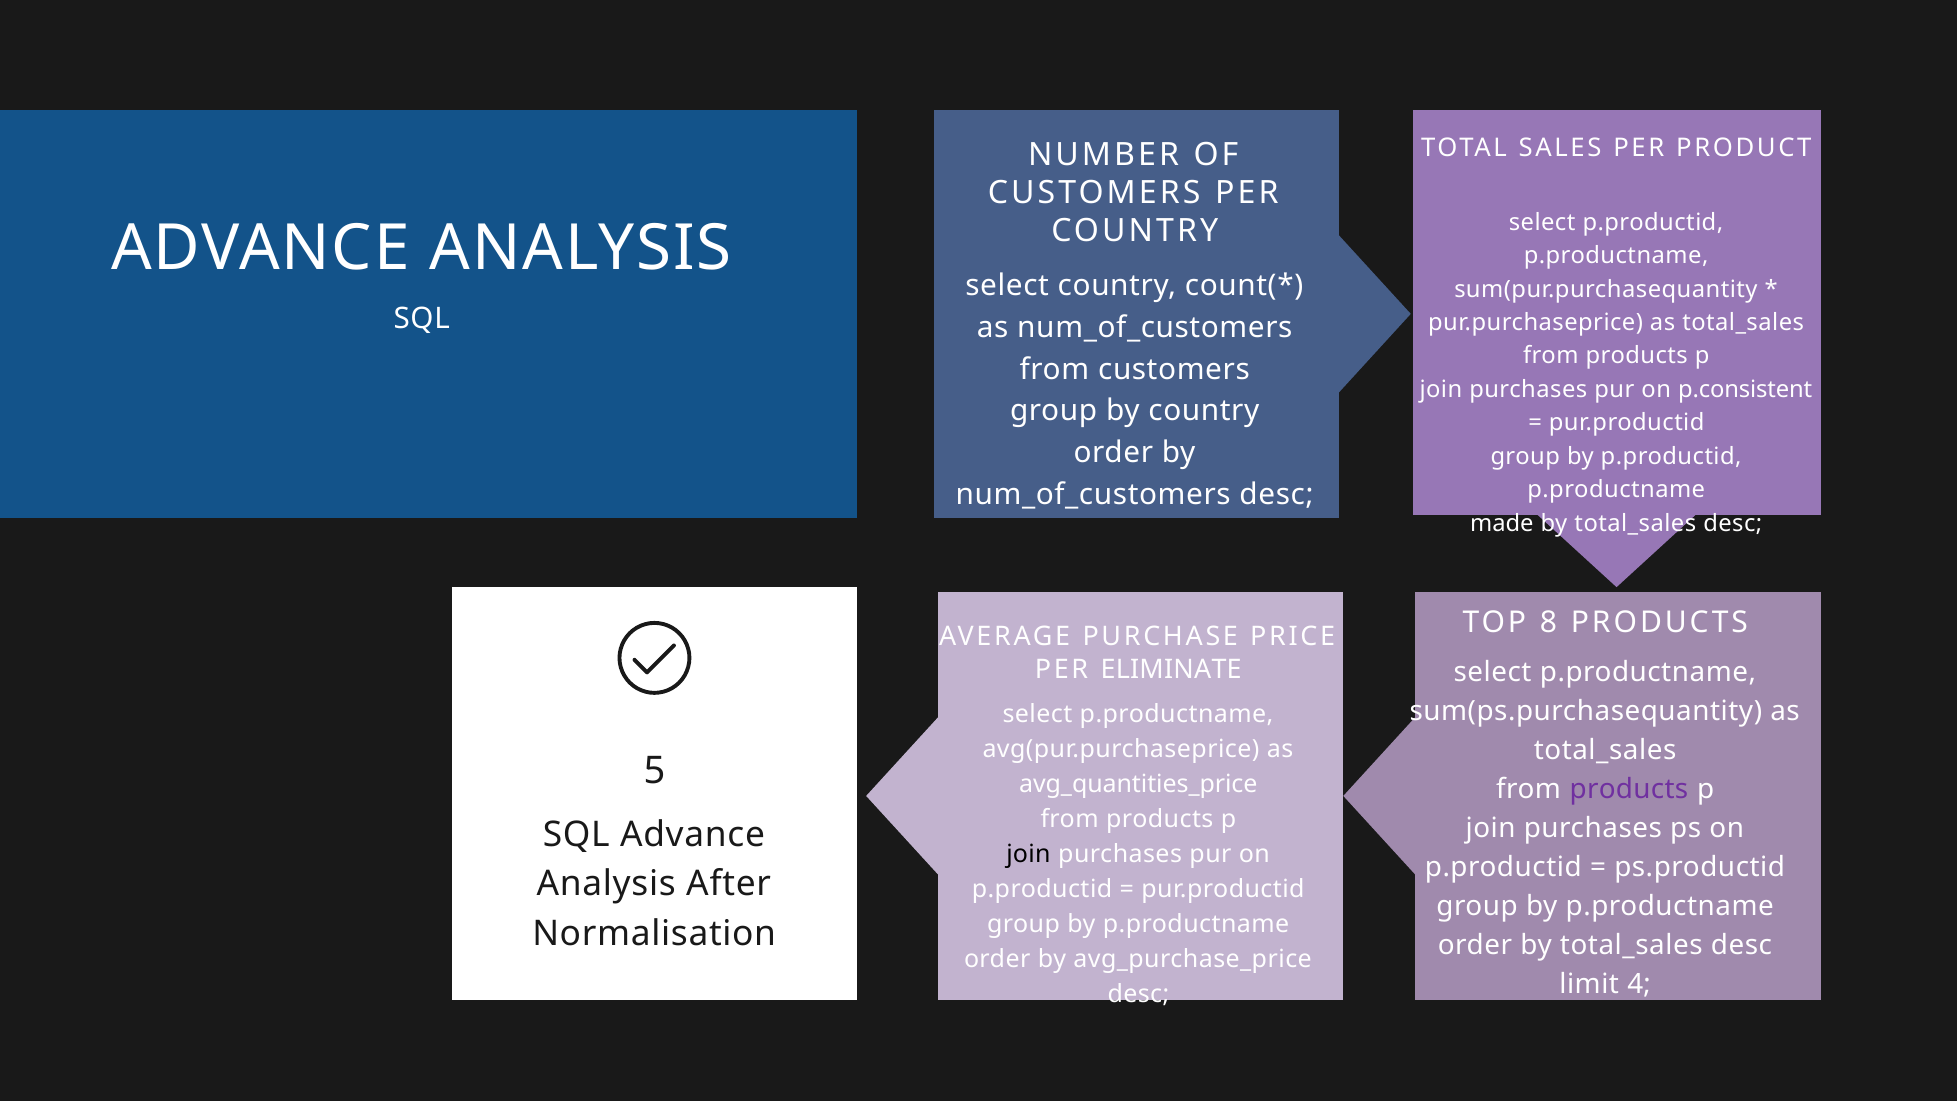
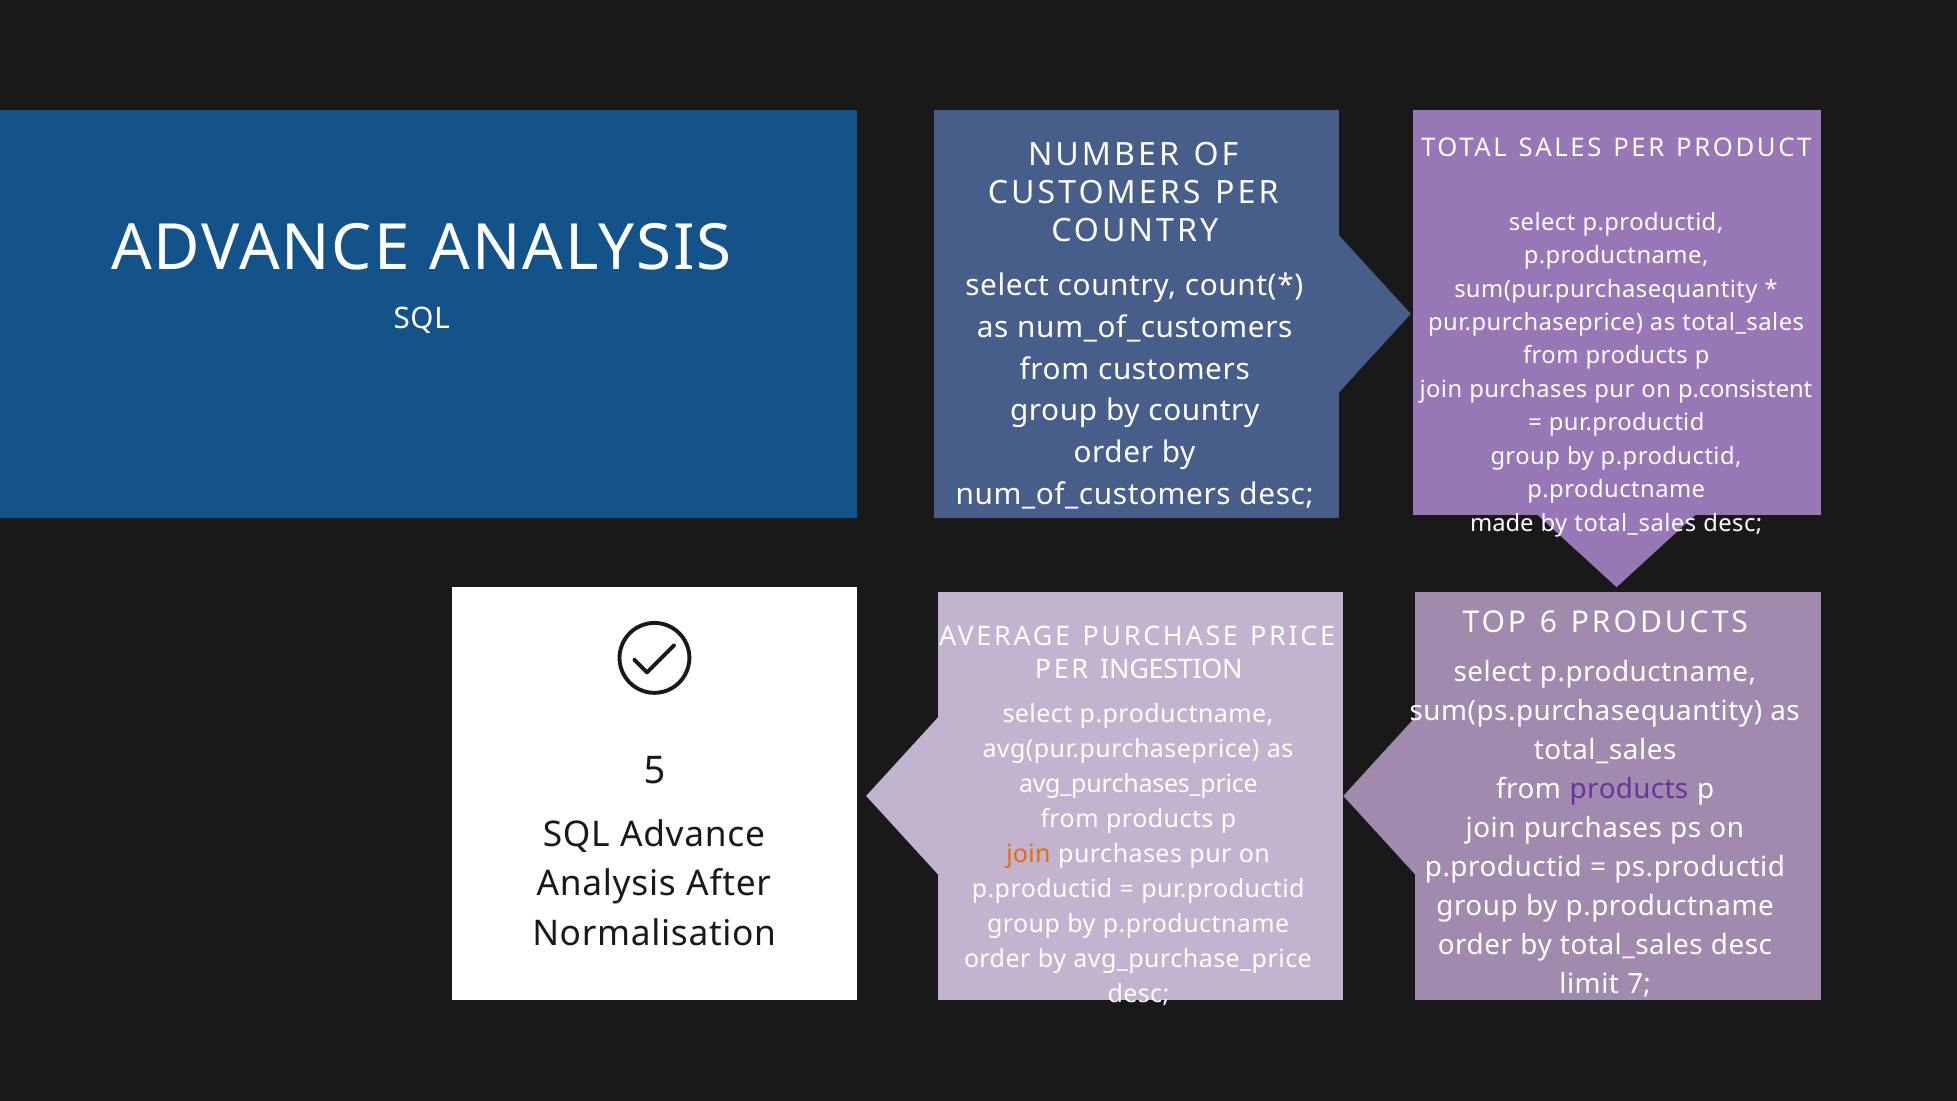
8: 8 -> 6 (1548, 623)
ELIMINATE: ELIMINATE -> INGESTION (1171, 669)
avg_quantities_price: avg_quantities_price -> avg_purchases_price (1138, 784)
join colour: black -> orange (1028, 854)
4: 4 -> 7 (1639, 984)
